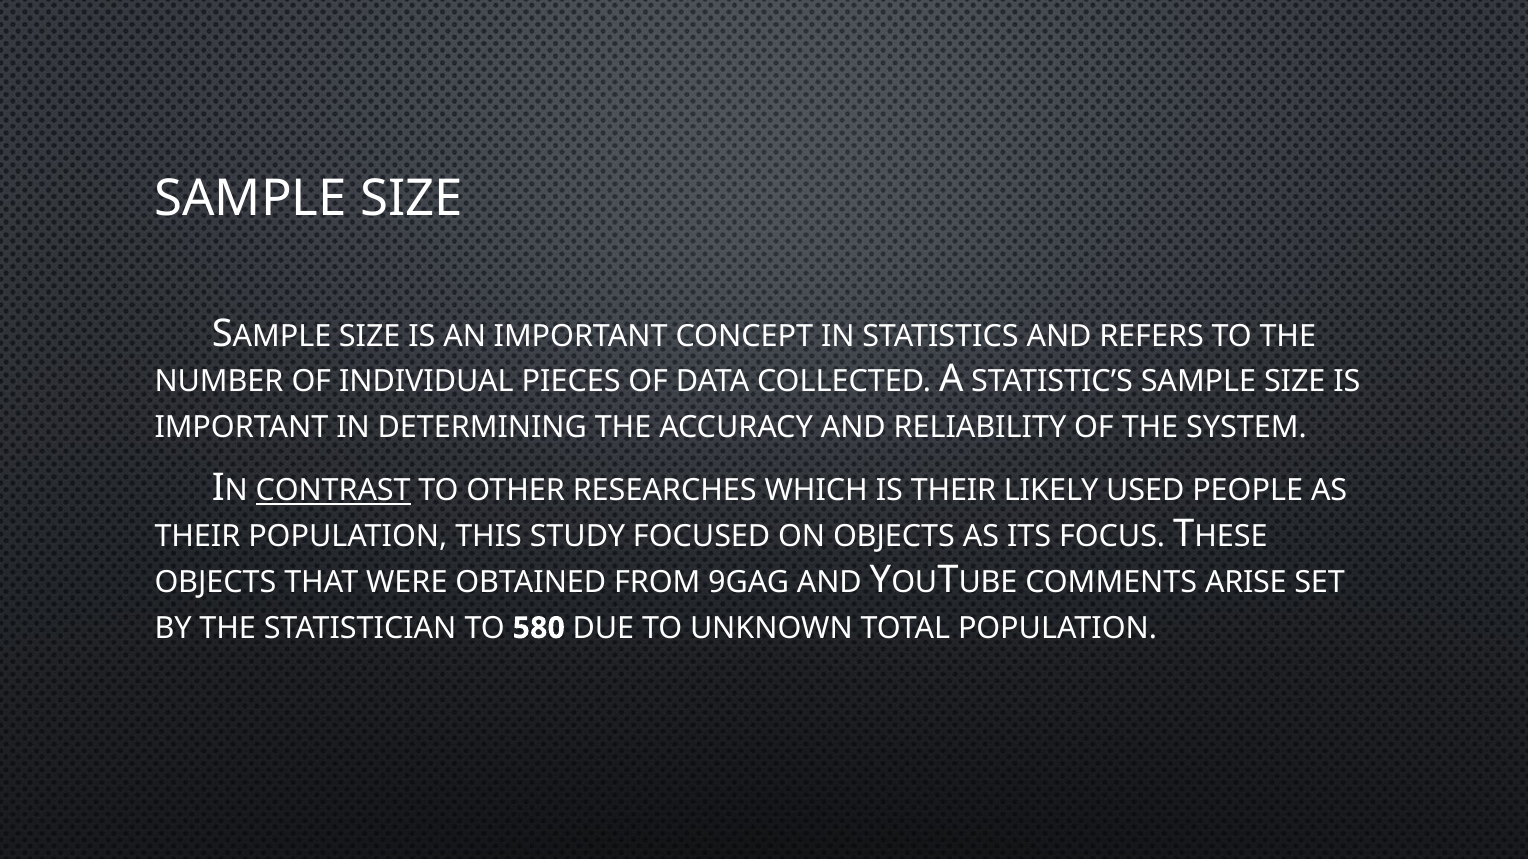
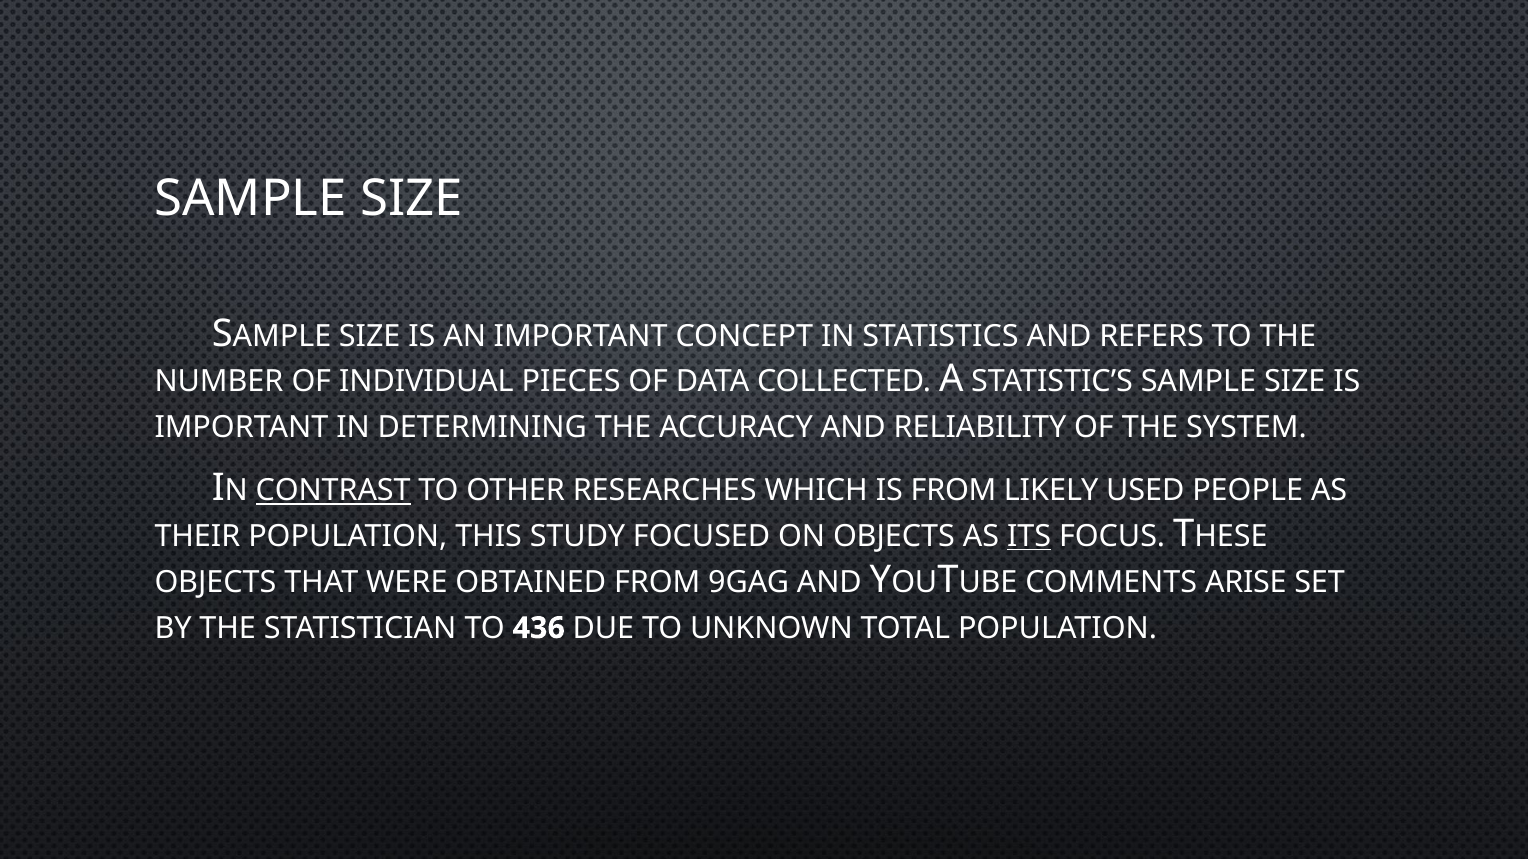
IS THEIR: THEIR -> FROM (954, 491)
ITS underline: none -> present (1029, 537)
580: 580 -> 436 (539, 628)
